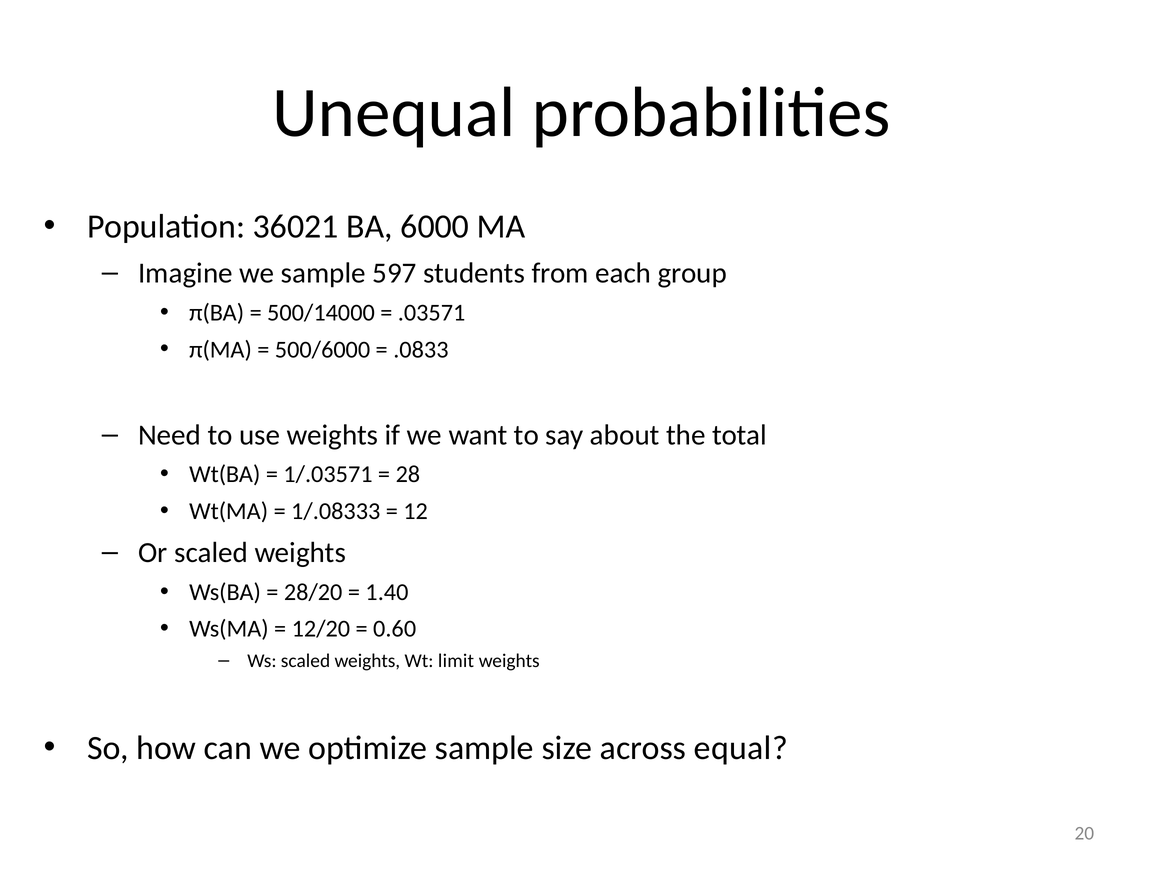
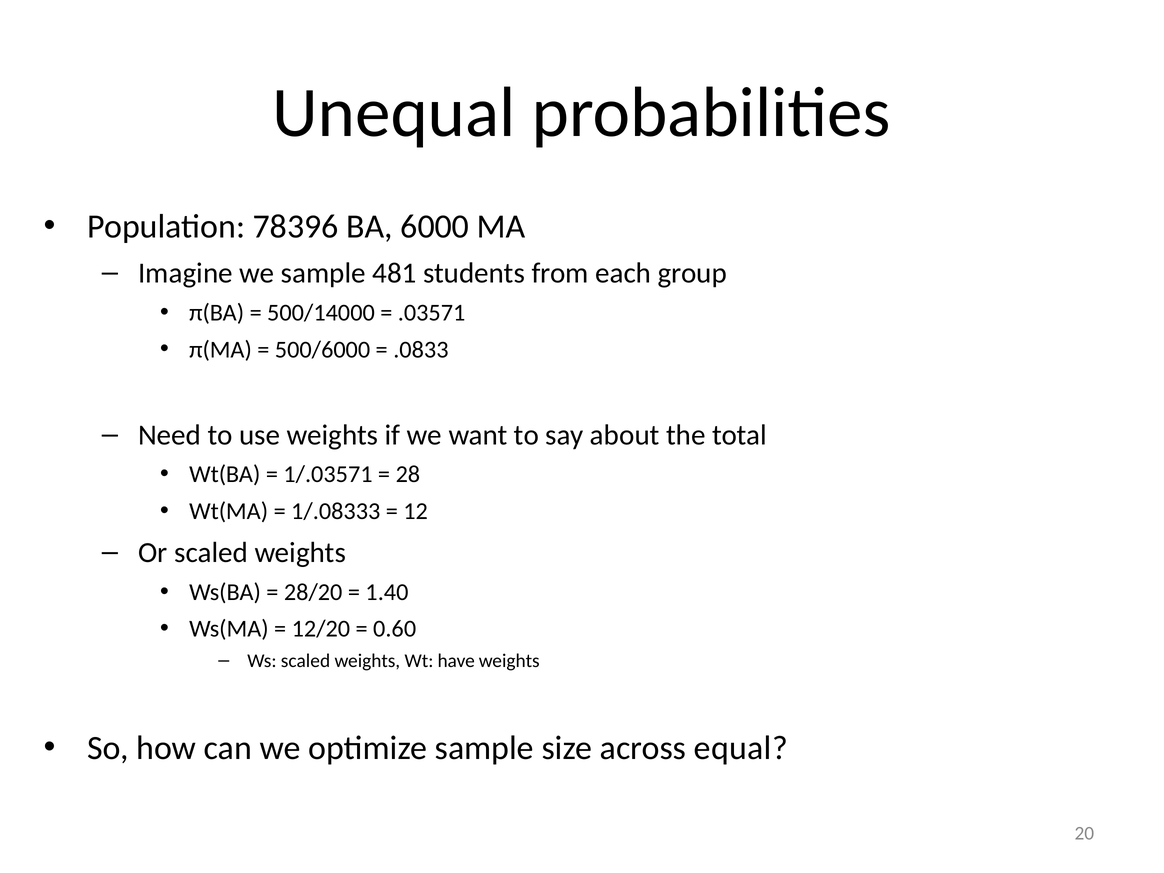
36021: 36021 -> 78396 (296, 227)
597: 597 -> 481 (394, 273)
limit: limit -> have (456, 661)
